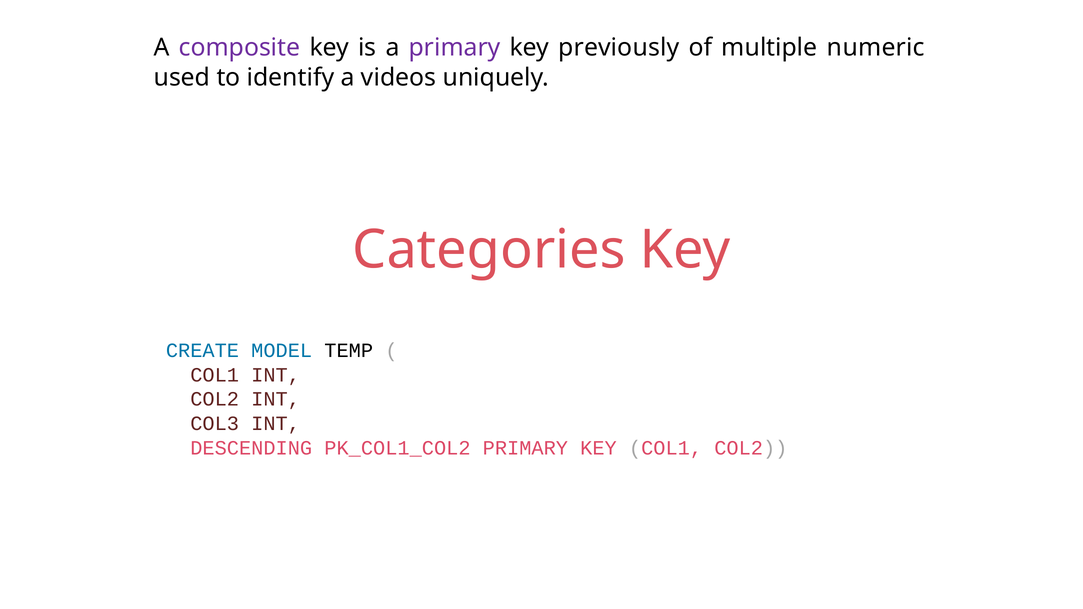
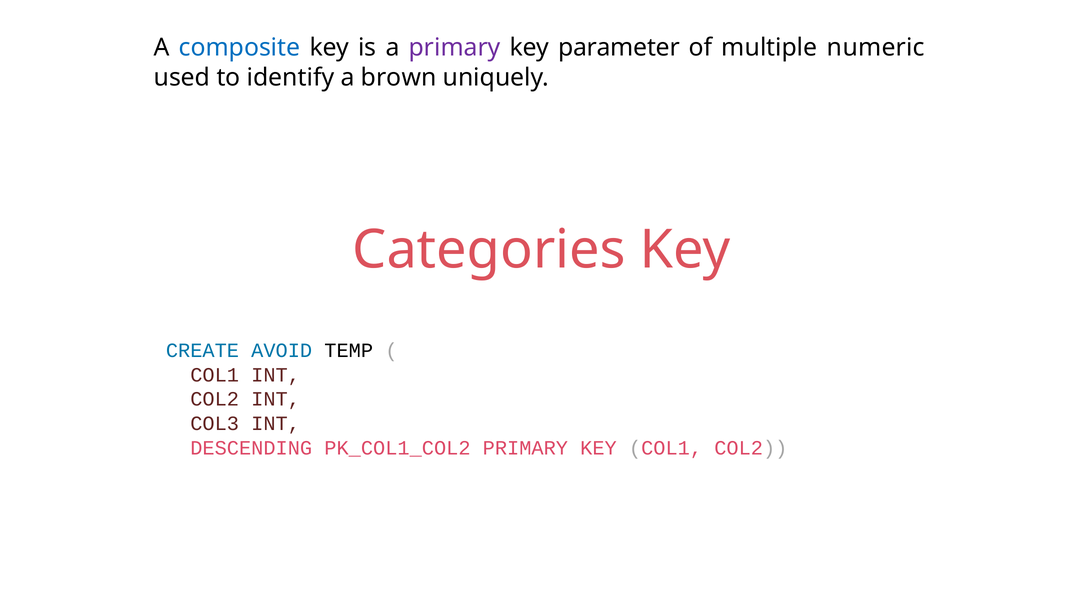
composite colour: purple -> blue (240, 48)
previously: previously -> parameter (619, 48)
videos: videos -> brown (399, 77)
MODEL: MODEL -> AVOID (282, 351)
